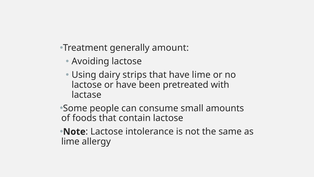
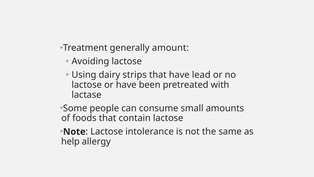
have lime: lime -> lead (201, 75)
lime: lime -> help (70, 141)
